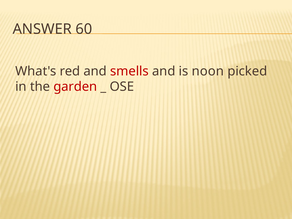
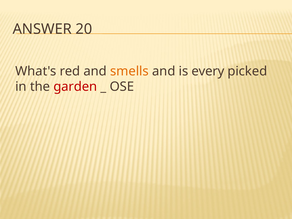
60: 60 -> 20 (84, 29)
smells colour: red -> orange (129, 71)
noon: noon -> every (208, 71)
